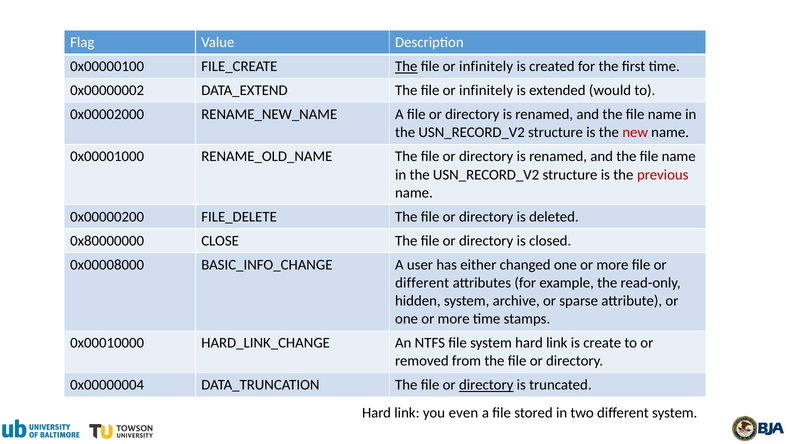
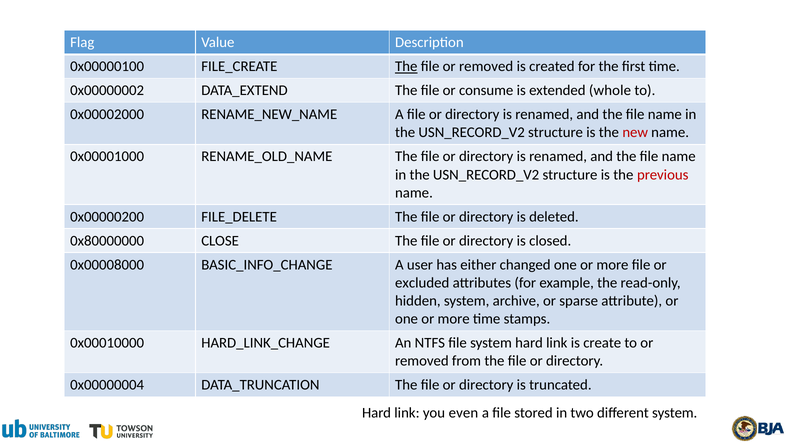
infinitely: infinitely -> removed (486, 67)
infinitely: infinitely -> consume (486, 91)
would: would -> whole (610, 91)
different: different -> excluded (422, 283)
directory underline: present -> none (486, 385)
